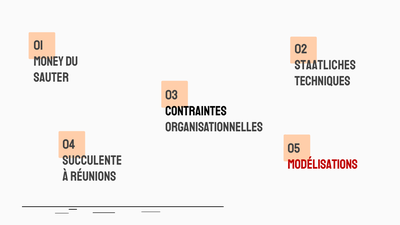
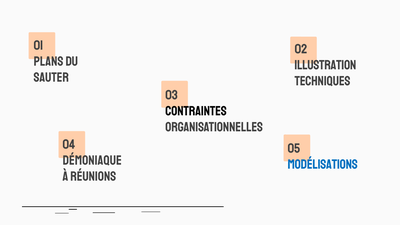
Money: Money -> Plans (49, 62)
Staatliches: Staatliches -> Illustration (325, 65)
Succulente: Succulente -> Démoniaque (92, 161)
Modélisations colour: red -> blue (323, 164)
